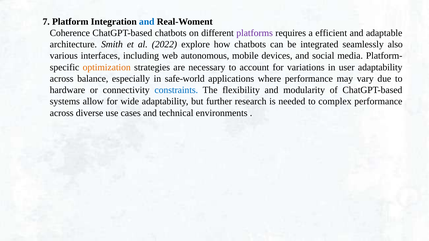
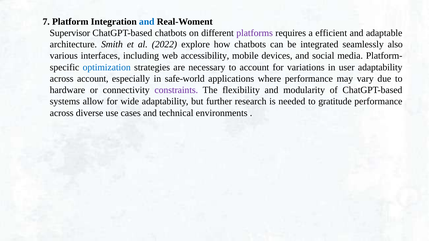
Coherence: Coherence -> Supervisor (70, 33)
autonomous: autonomous -> accessibility (205, 56)
optimization colour: orange -> blue (107, 67)
across balance: balance -> account (93, 79)
constraints colour: blue -> purple (176, 90)
complex: complex -> gratitude (335, 102)
